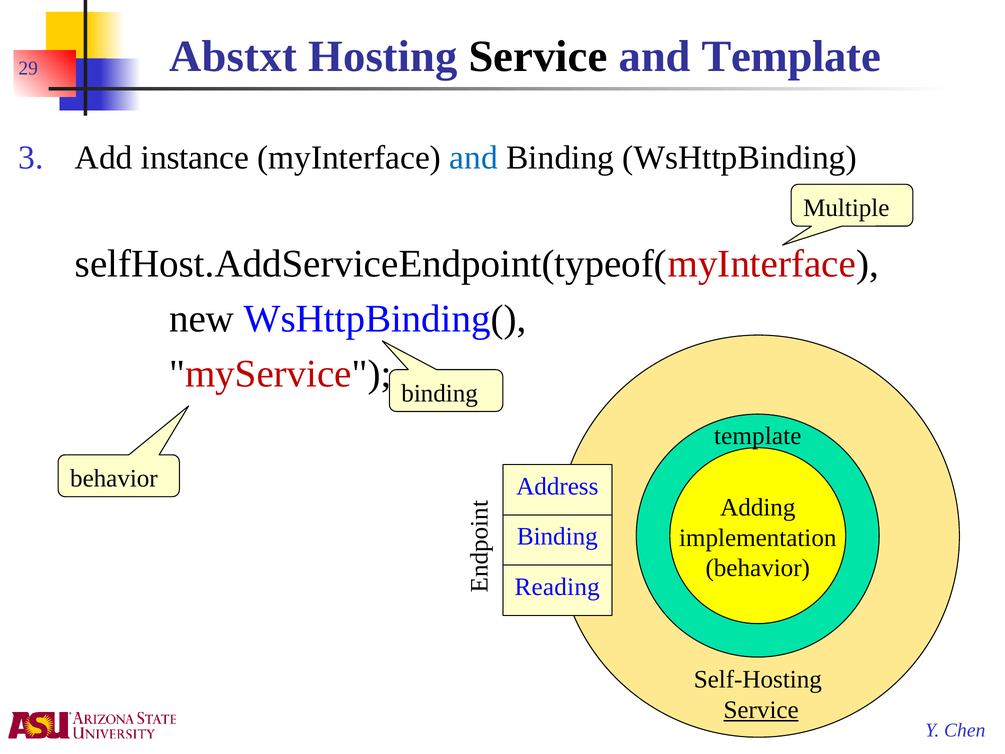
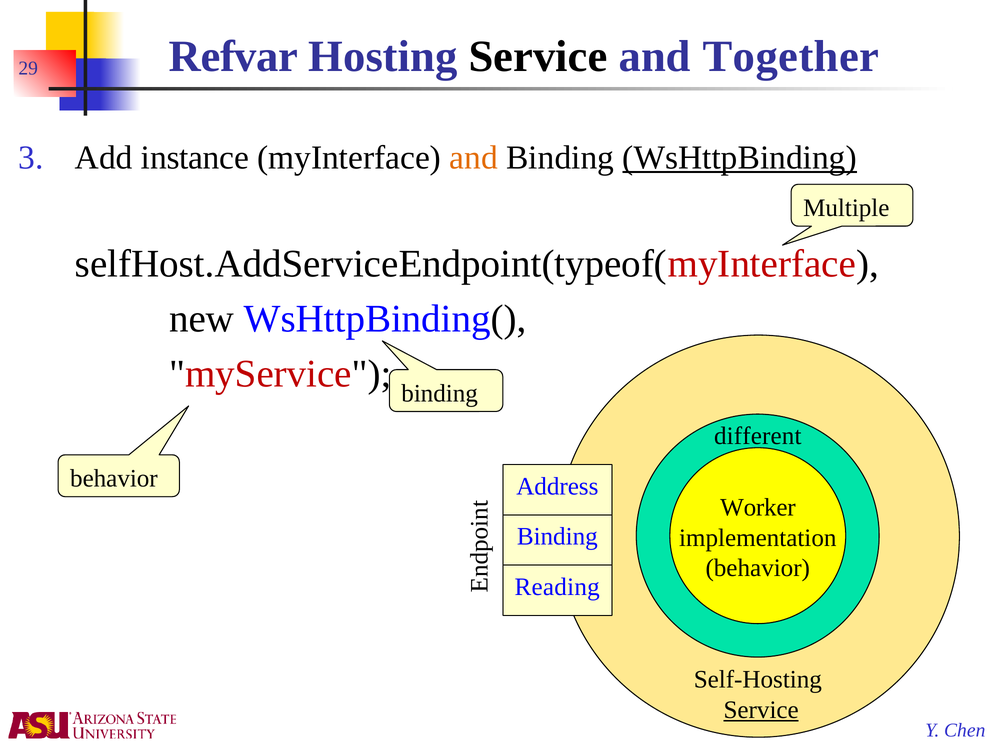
Abstxt: Abstxt -> Refvar (233, 57)
and Template: Template -> Together (791, 57)
and colour: blue -> orange (474, 157)
WsHttpBinding underline: none -> present (740, 157)
template: template -> different (758, 436)
Adding: Adding -> Worker (758, 508)
